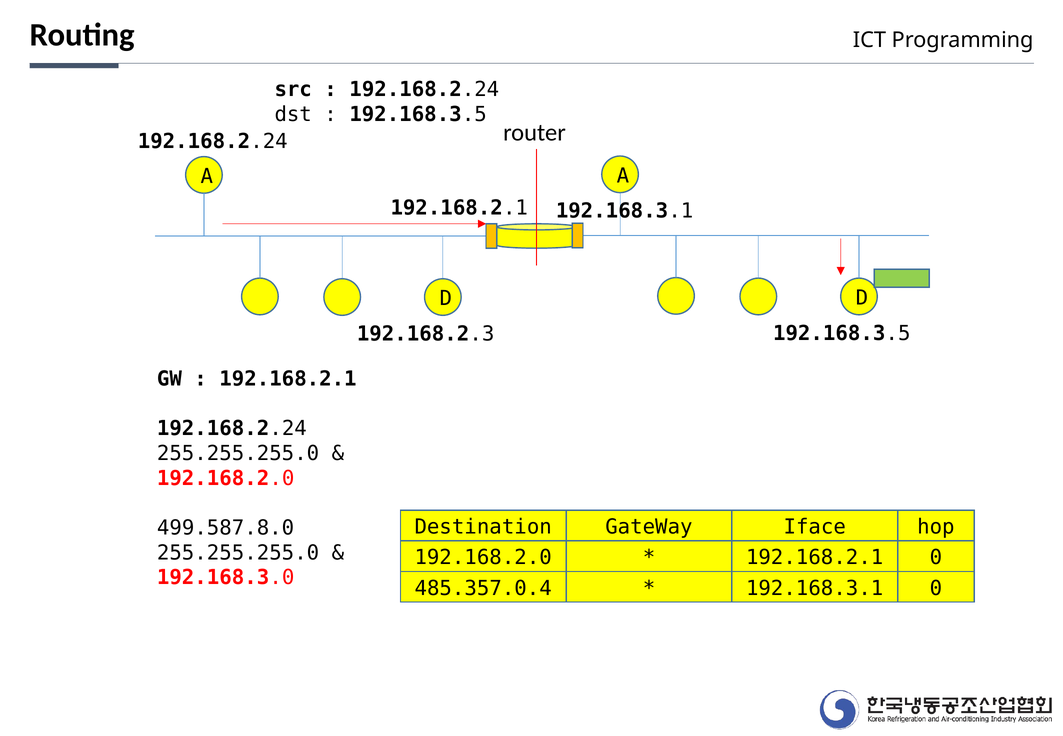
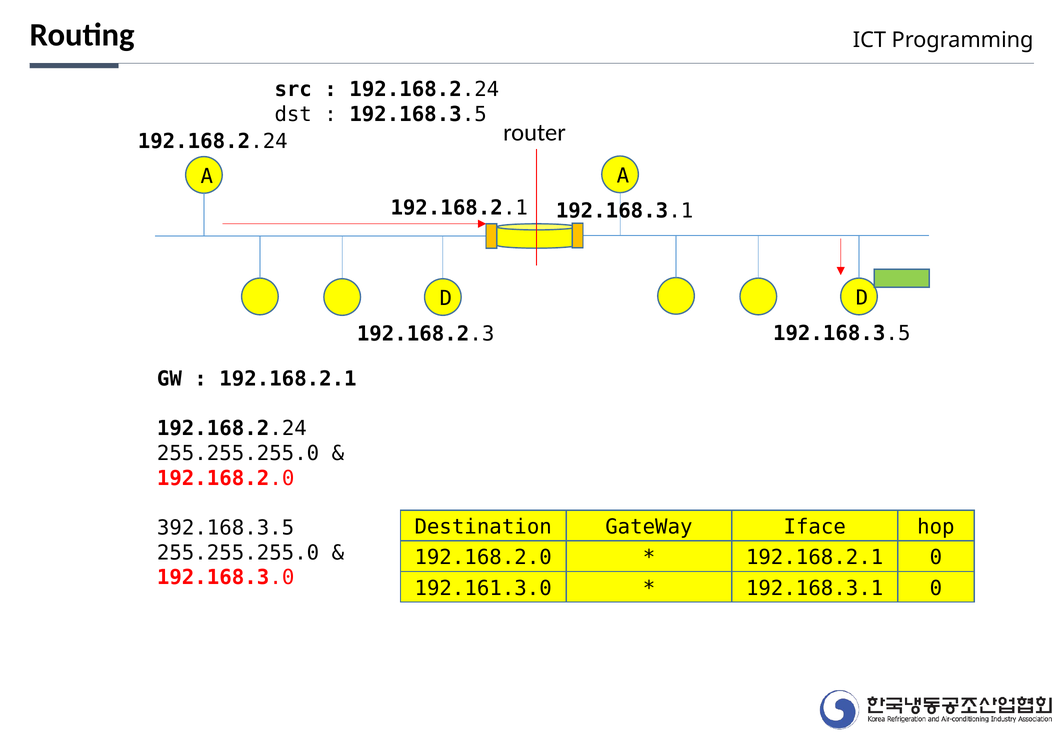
499.587.8.0: 499.587.8.0 -> 392.168.3.5 (226, 528)
485.357.0.4: 485.357.0.4 -> 192.161.3.0 (483, 588)
